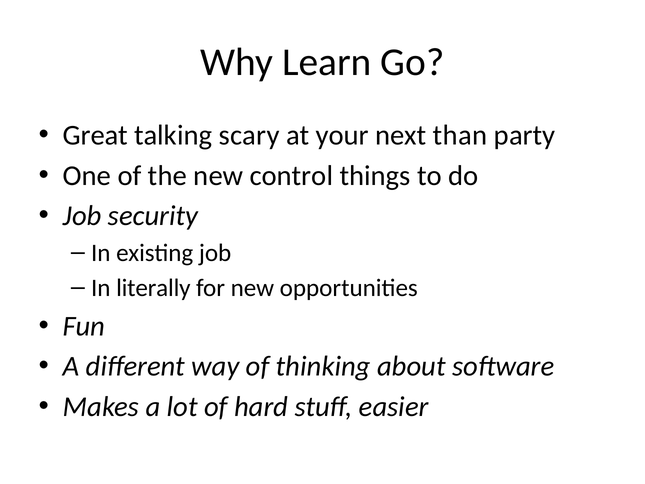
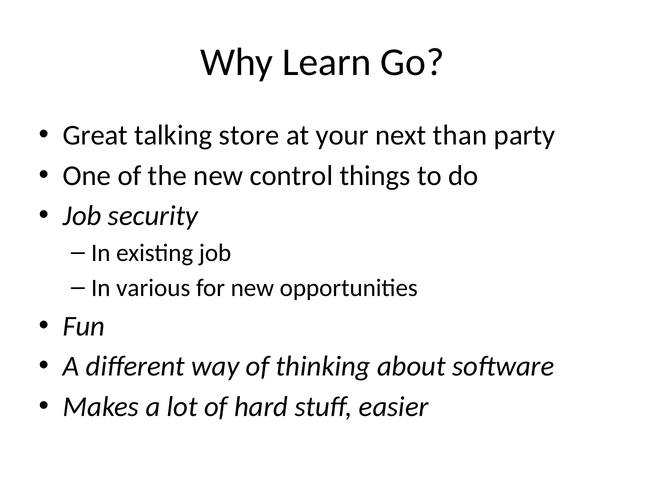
scary: scary -> store (249, 135)
literally: literally -> various (153, 288)
